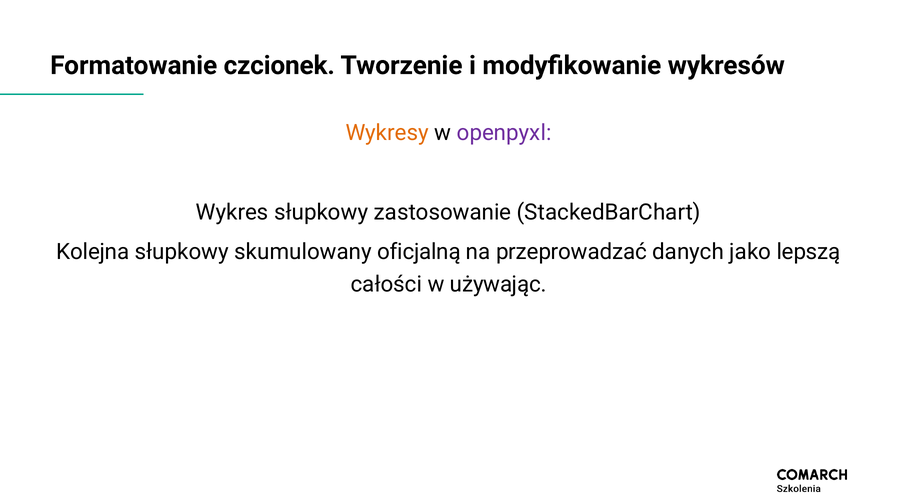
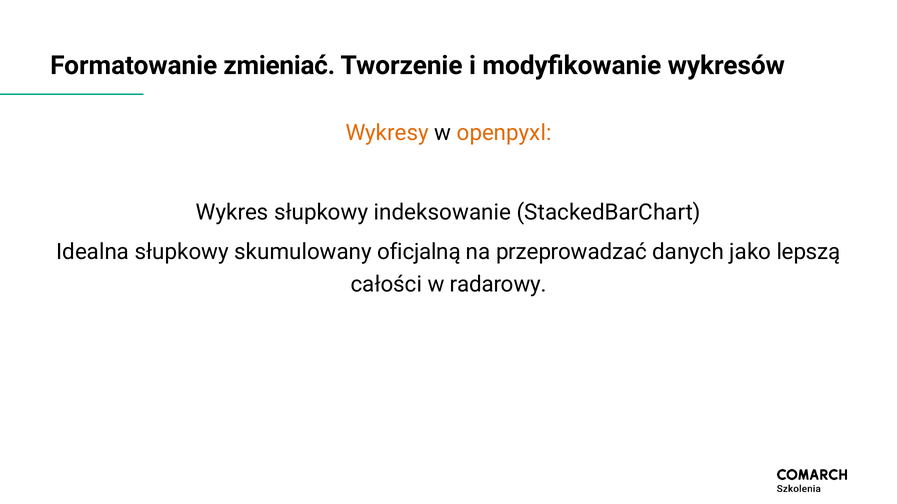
czcionek: czcionek -> zmieniać (279, 66)
openpyxl colour: purple -> orange (504, 133)
zastosowanie: zastosowanie -> indeksowanie (443, 213)
Kolejna: Kolejna -> Idealna (93, 252)
używając: używając -> radarowy (498, 285)
